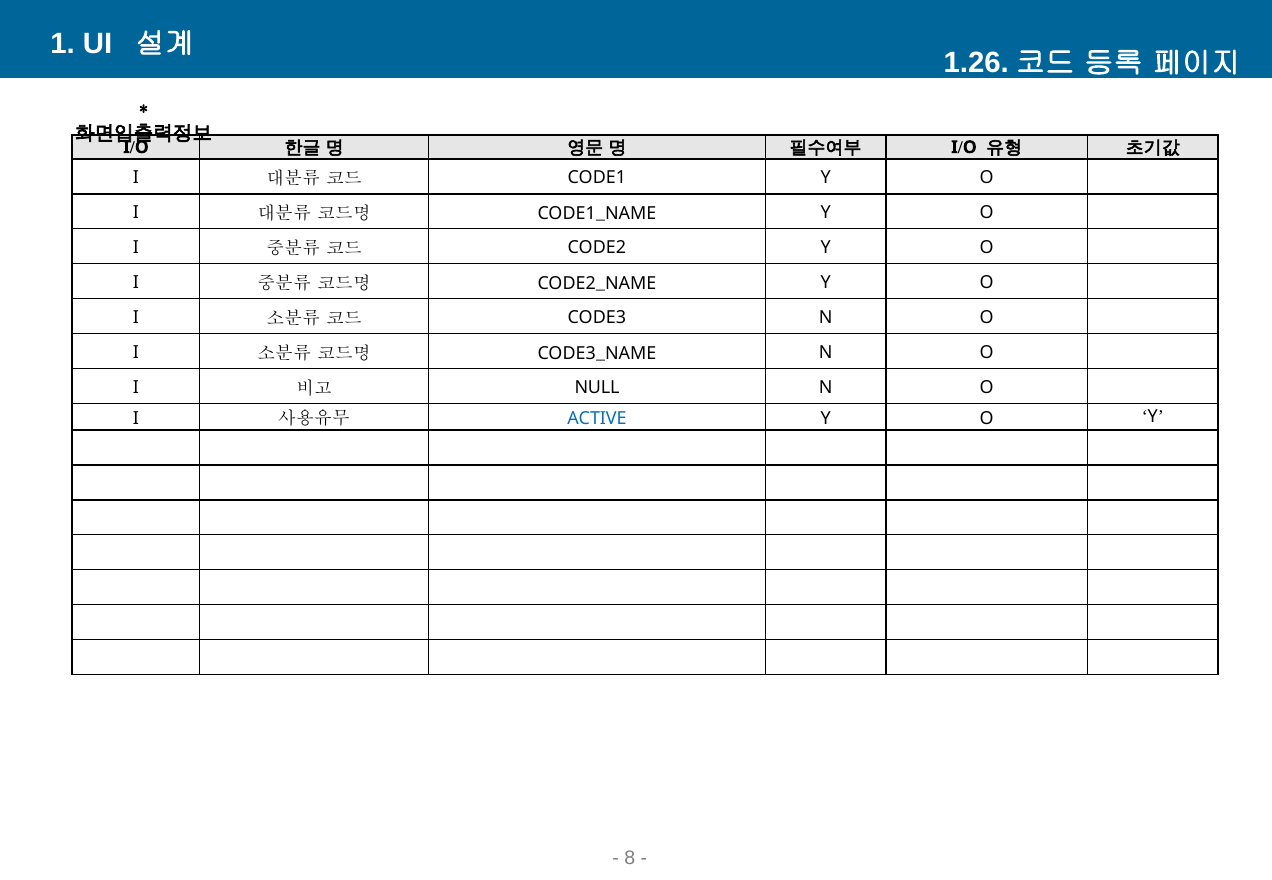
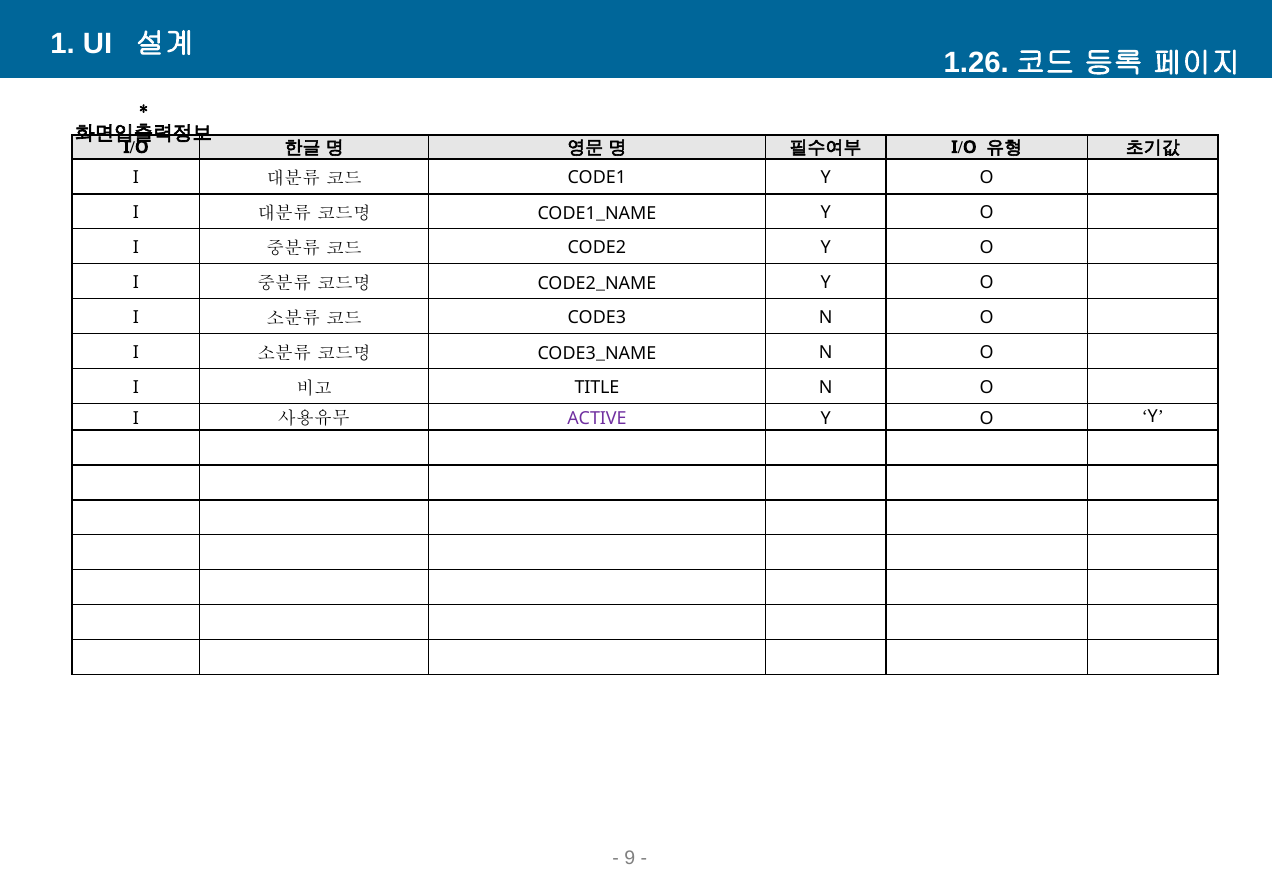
NULL: NULL -> TITLE (597, 388)
ACTIVE colour: blue -> purple (597, 419)
8: 8 -> 9 (630, 858)
